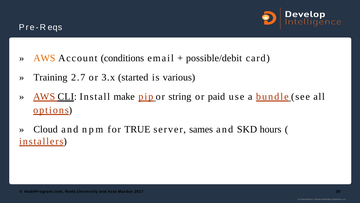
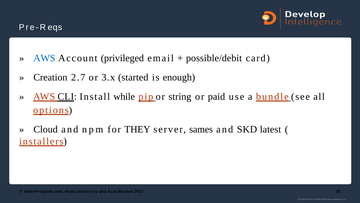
AWS colour: orange -> blue (44, 58)
conditions: conditions -> privileged (122, 58)
Training: Training -> Creation (50, 77)
various: various -> enough (179, 77)
make: make -> while (124, 96)
TRUE: TRUE -> THEY (137, 129)
hours: hours -> latest (270, 129)
